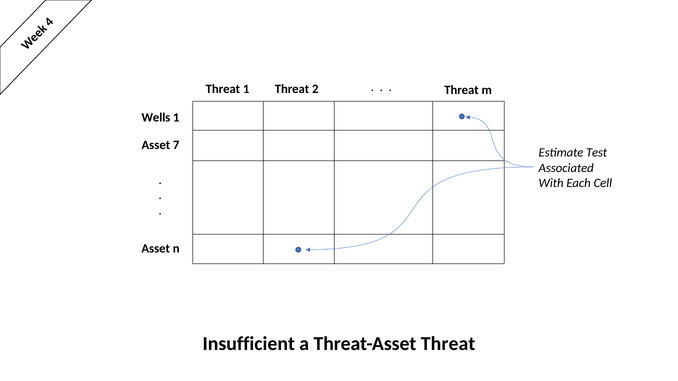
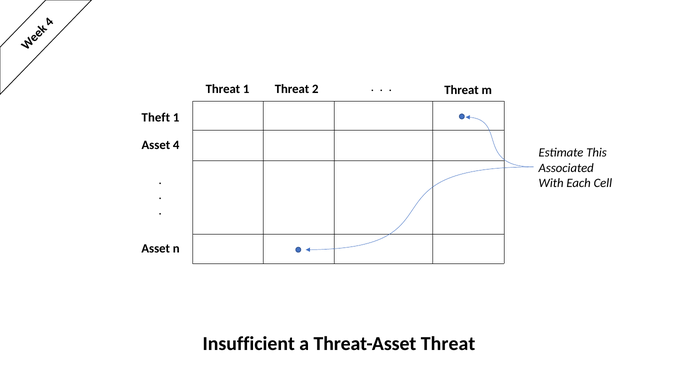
Wells: Wells -> Theft (156, 118)
Asset 7: 7 -> 4 (176, 145)
Test: Test -> This (597, 153)
